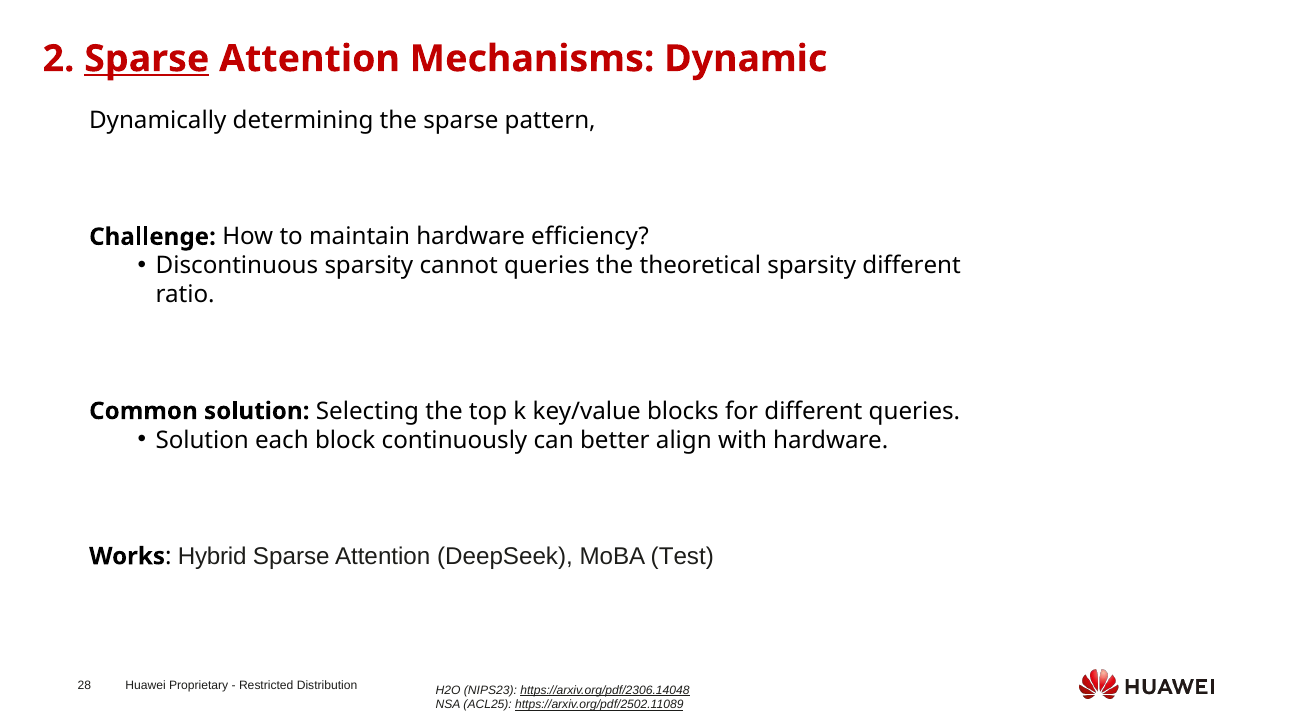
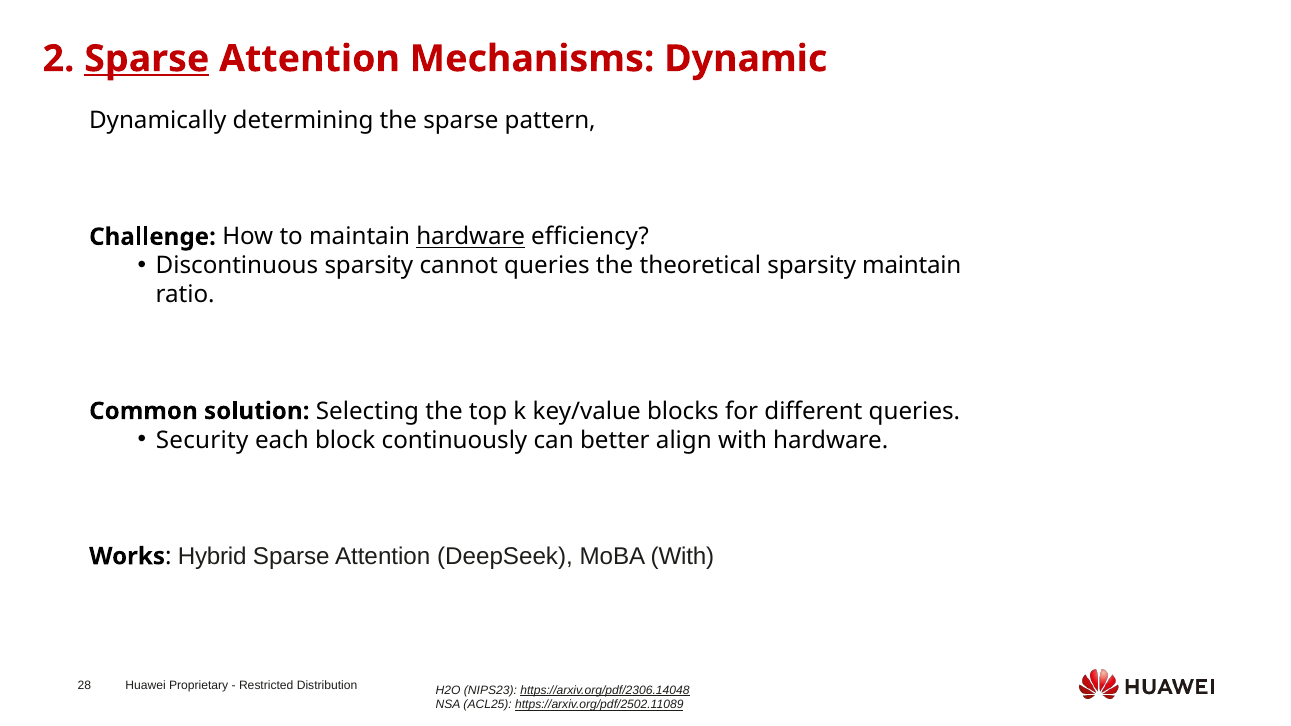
hardware underline: none -> present (471, 237)
sparsity different: different -> maintain (912, 266)
Solution: Solution -> Security (202, 440)
MoBA Test: Test -> With (682, 556)
